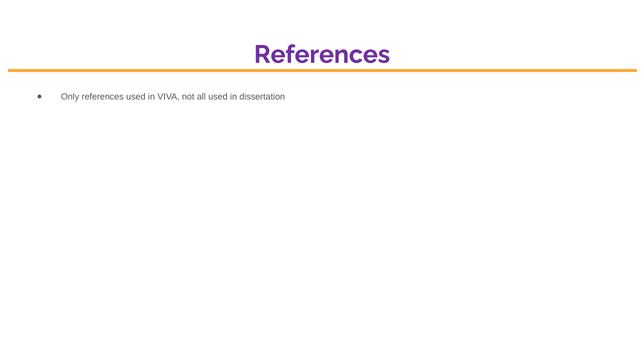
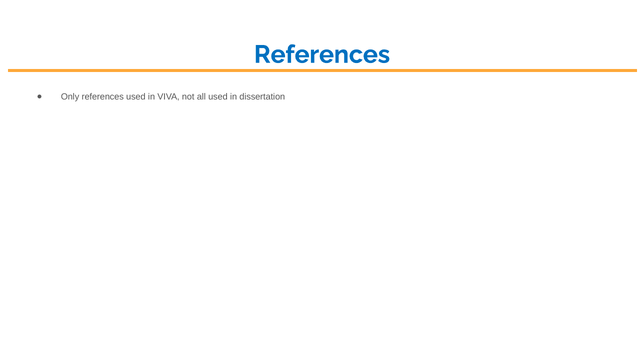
References colour: purple -> blue (322, 55)
